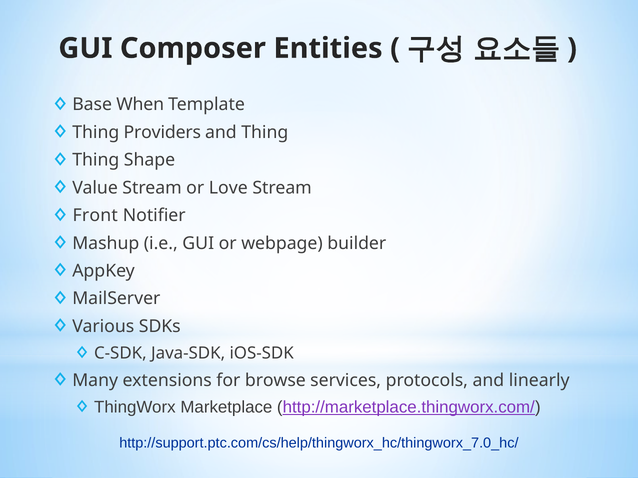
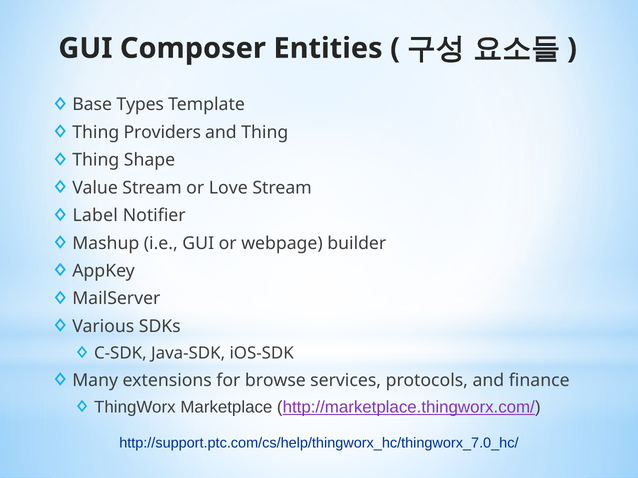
When: When -> Types (140, 105)
Front: Front -> Label (95, 216)
linearly: linearly -> finance (539, 381)
